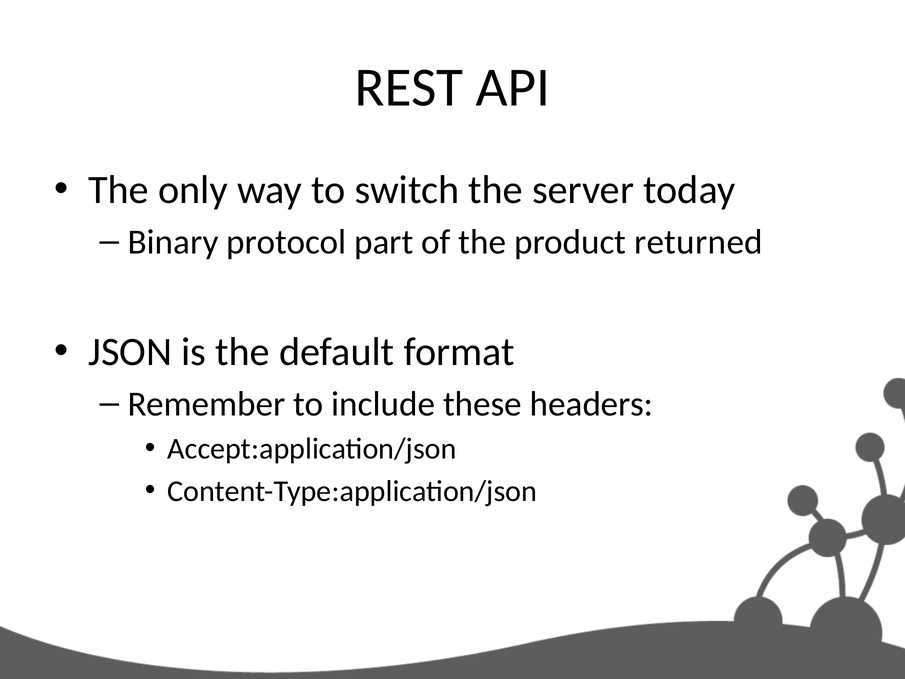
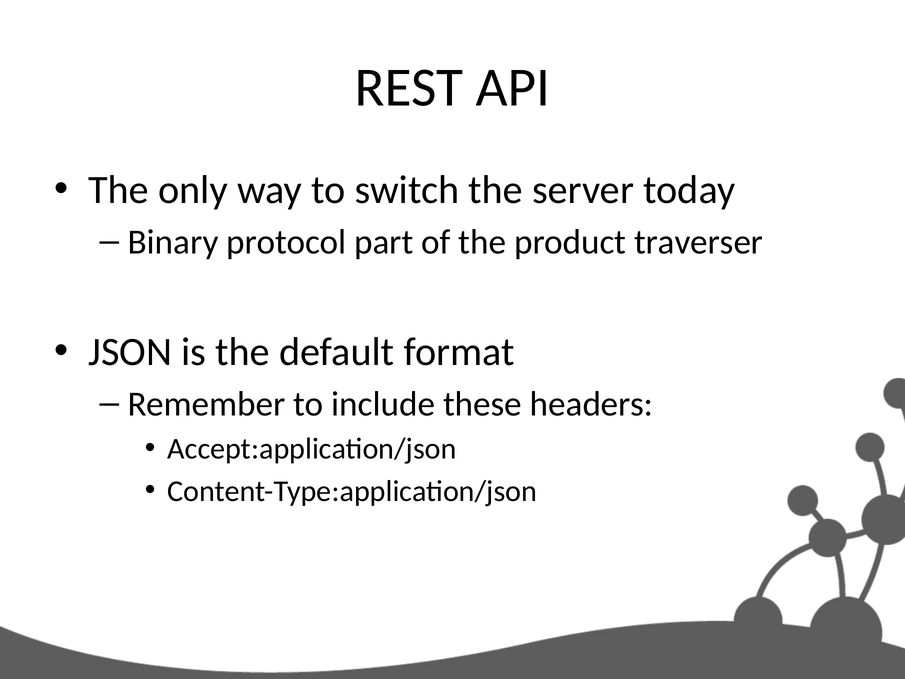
returned: returned -> traverser (699, 242)
